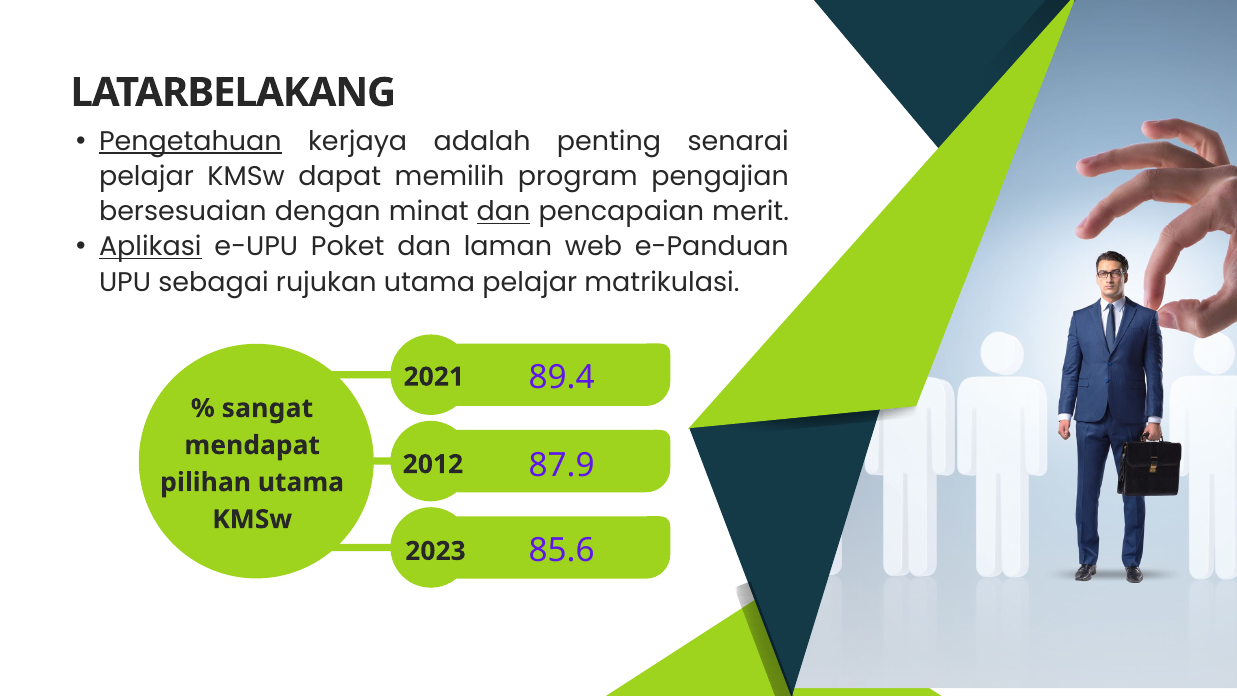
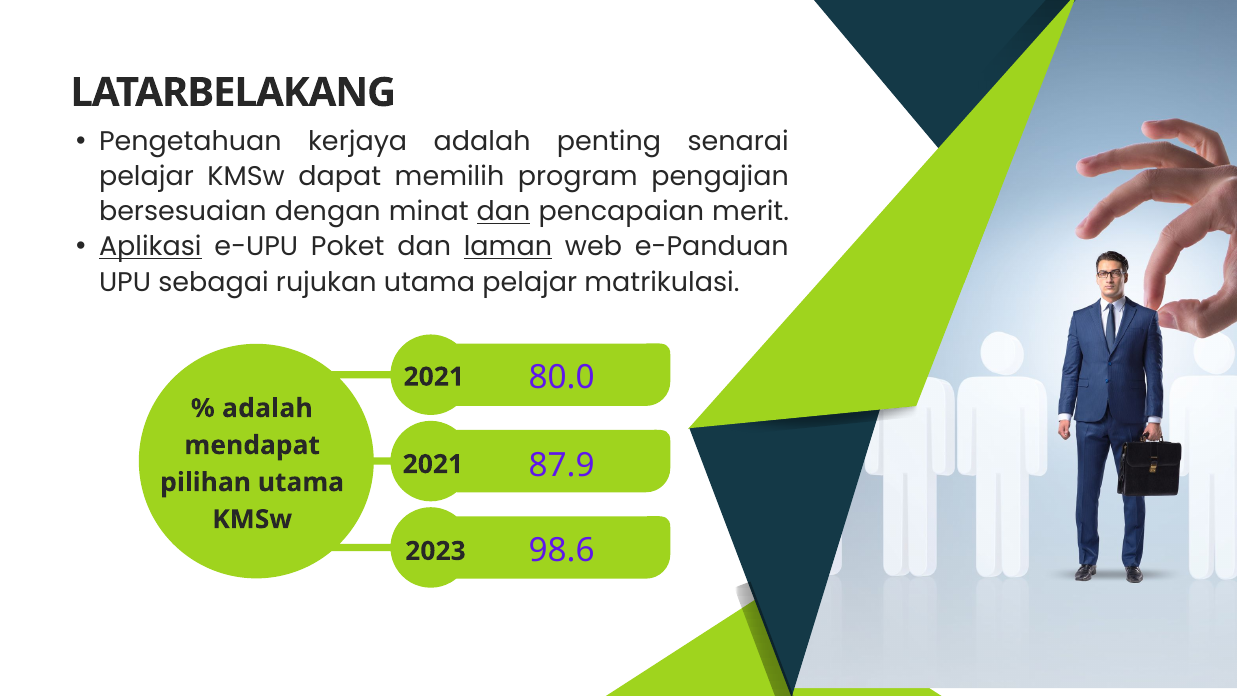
Pengetahuan underline: present -> none (190, 142)
laman underline: none -> present (508, 247)
89.4: 89.4 -> 80.0 (562, 377)
sangat: sangat -> adalah (267, 408)
2012: 2012 -> 2021 (433, 464)
85.6: 85.6 -> 98.6 (562, 550)
